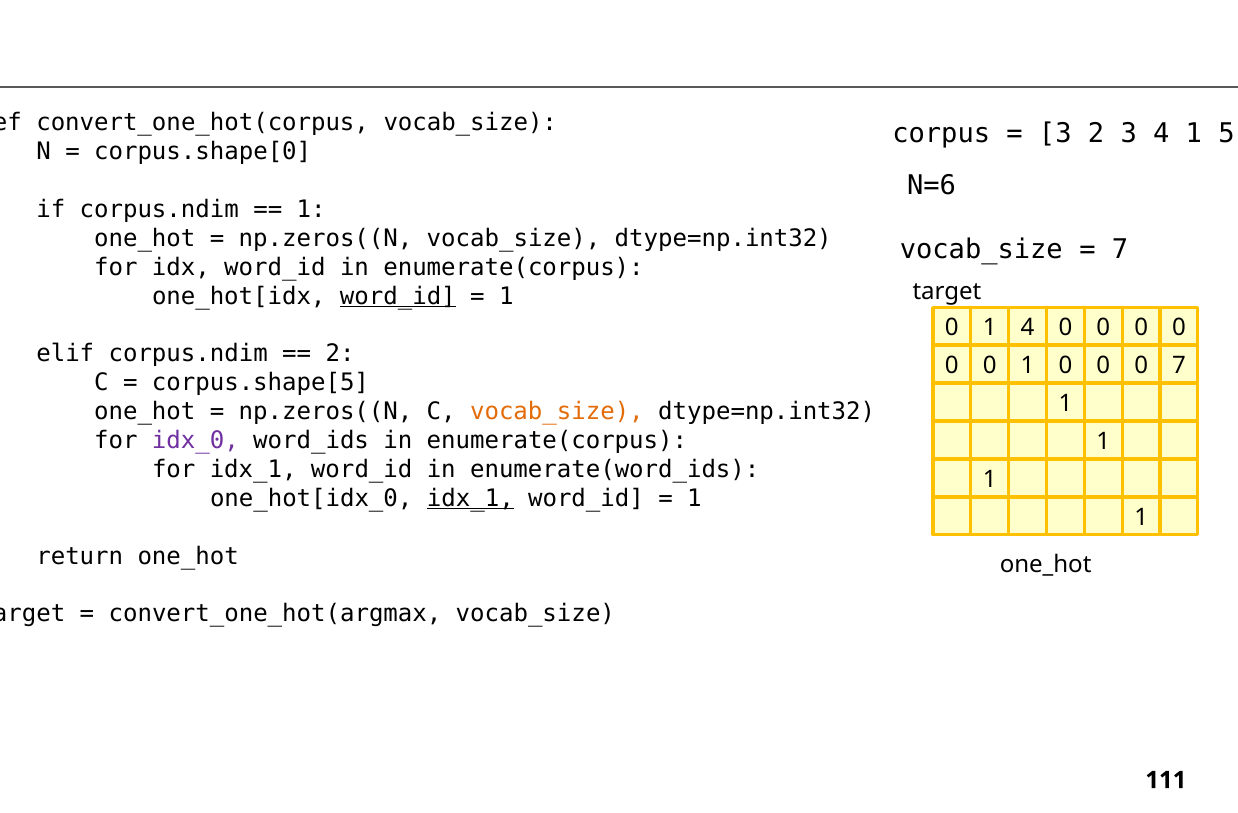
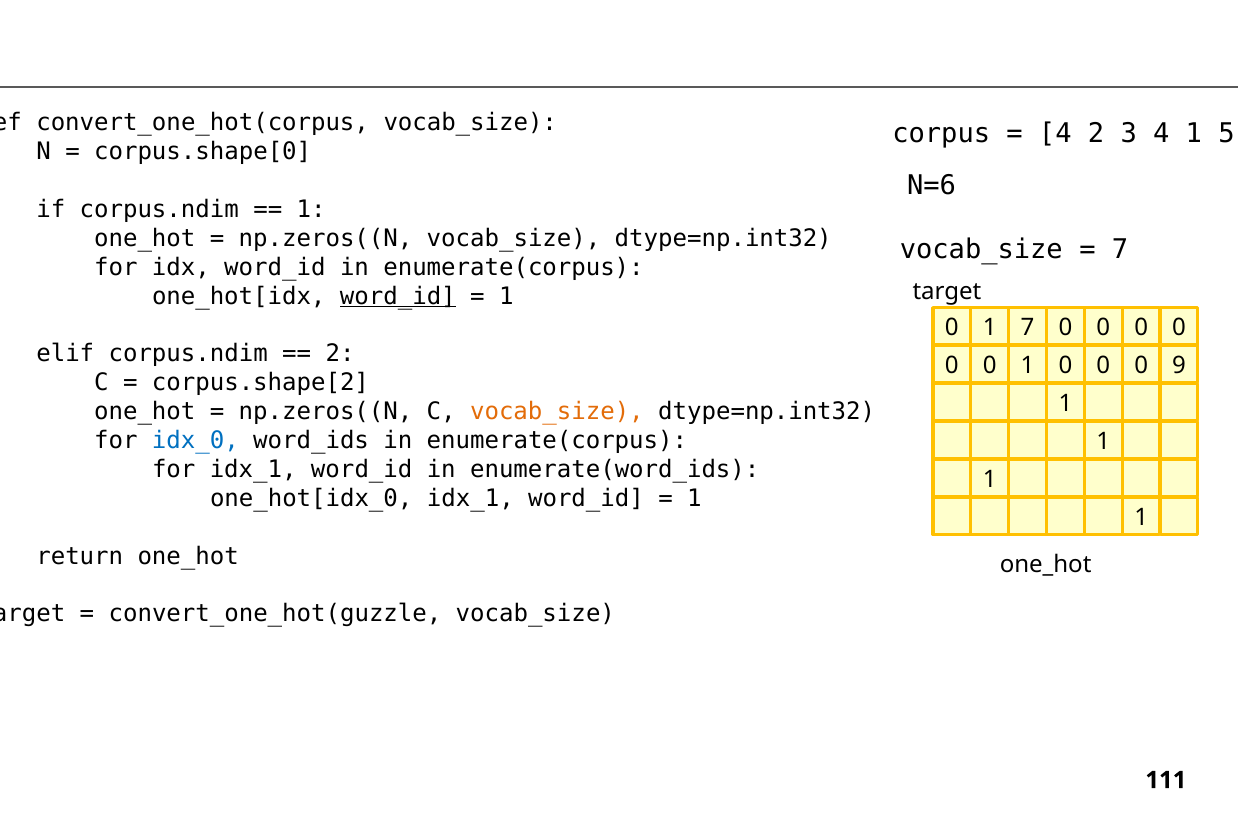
3: 3 -> 4 (1055, 134)
1 4: 4 -> 7 (1028, 328)
0 7: 7 -> 9 (1179, 366)
corpus.shape[5: corpus.shape[5 -> corpus.shape[2 (260, 383)
idx_0 colour: purple -> blue (195, 441)
idx_1 underline: present -> none (470, 498)
convert_one_hot(argmax: convert_one_hot(argmax -> convert_one_hot(guzzle (275, 614)
